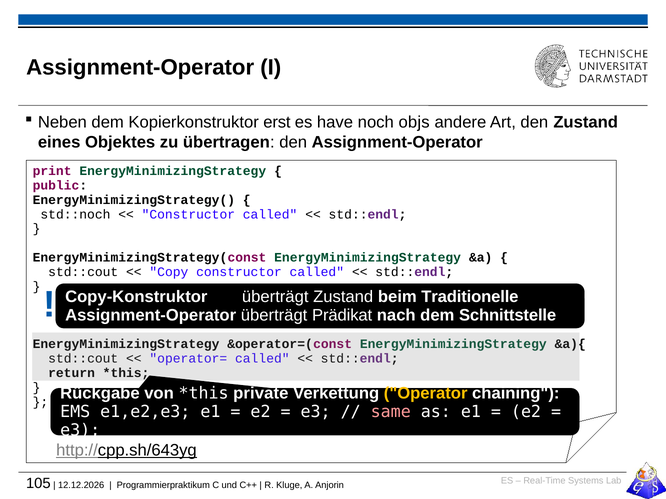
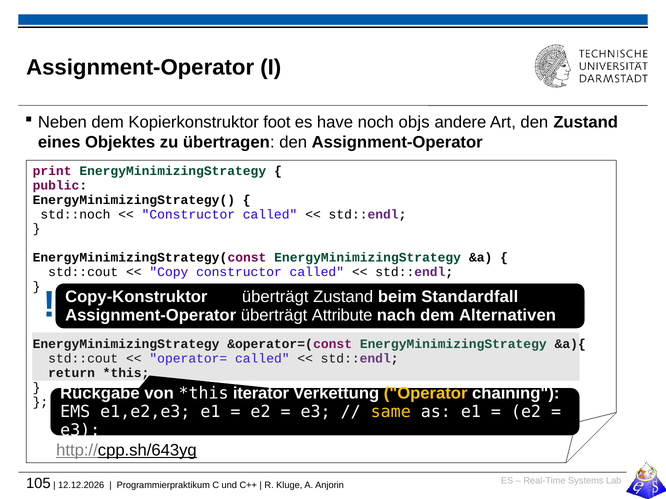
erst: erst -> foot (277, 123)
Traditionelle: Traditionelle -> Standardfall (470, 297)
Prädikat: Prädikat -> Attribute (342, 316)
Schnittstelle: Schnittstelle -> Alternativen (508, 316)
private: private -> iterator (261, 394)
same colour: pink -> yellow (391, 412)
